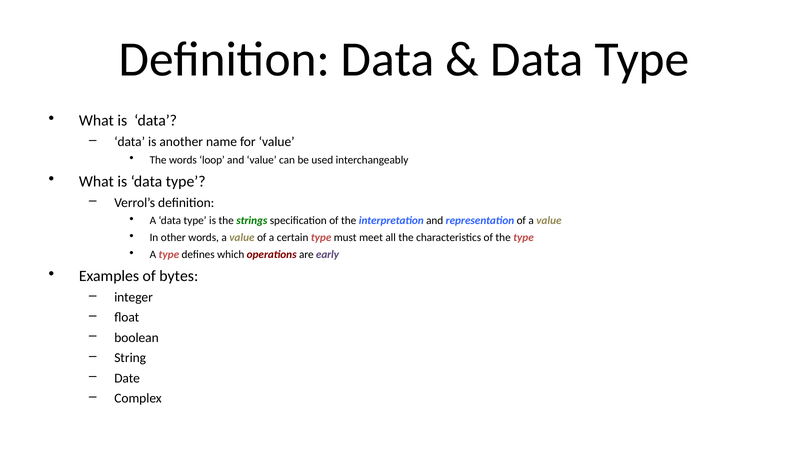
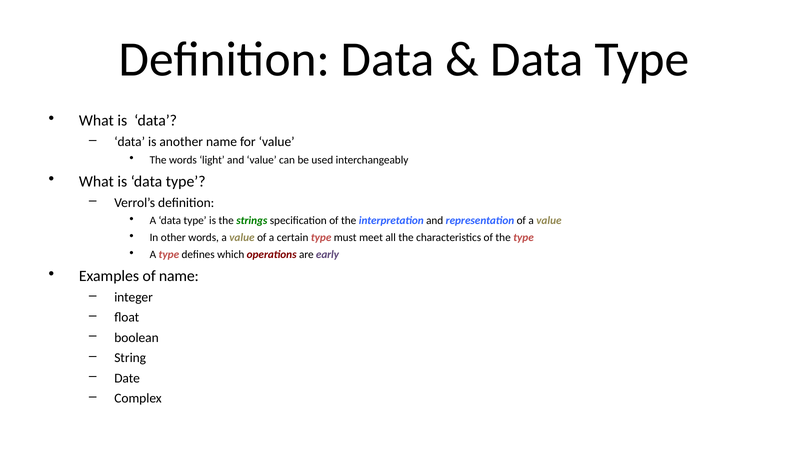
loop: loop -> light (212, 160)
of bytes: bytes -> name (179, 276)
